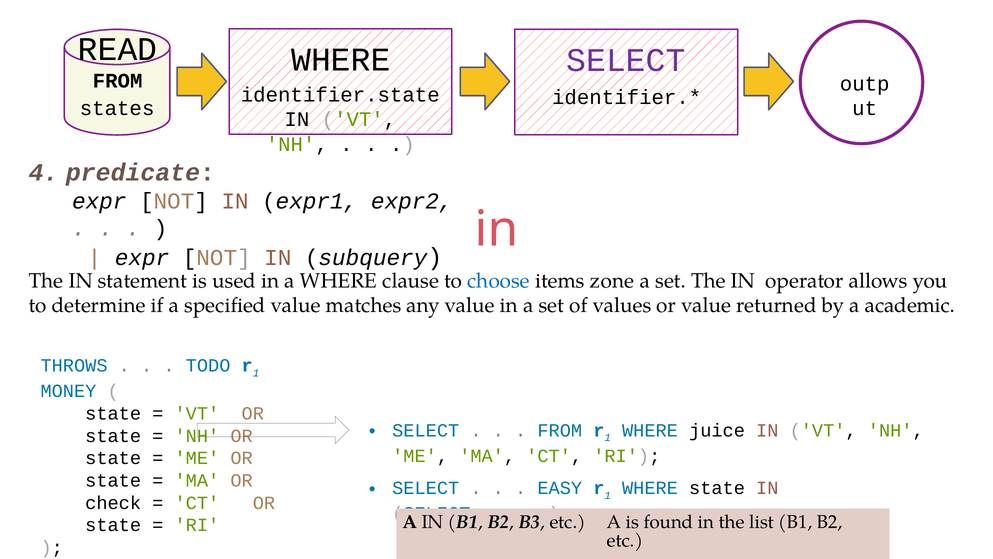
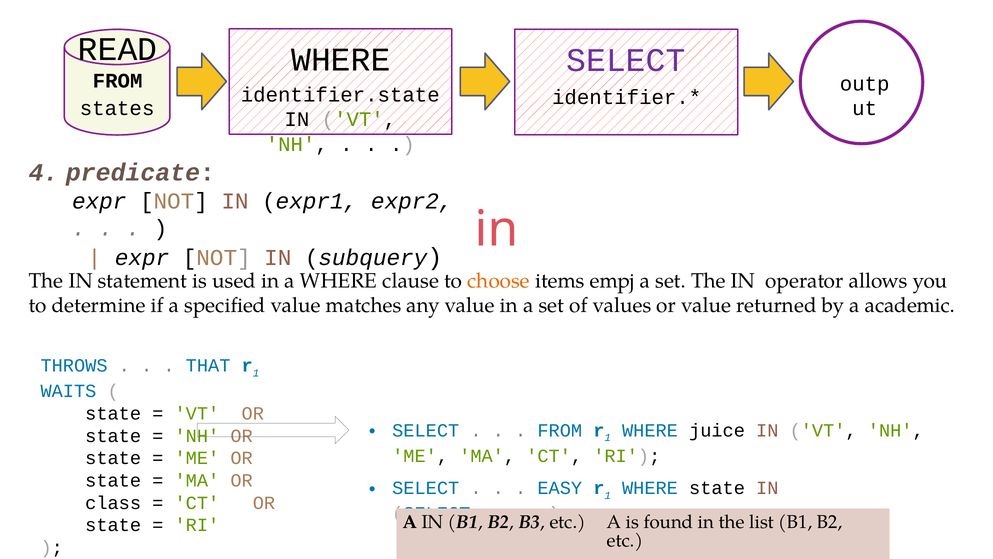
choose colour: blue -> orange (499, 280)
zone: zone -> empj (612, 280)
TODO: TODO -> THAT (208, 365)
MONEY: MONEY -> WAITS (68, 391)
check: check -> class (113, 503)
